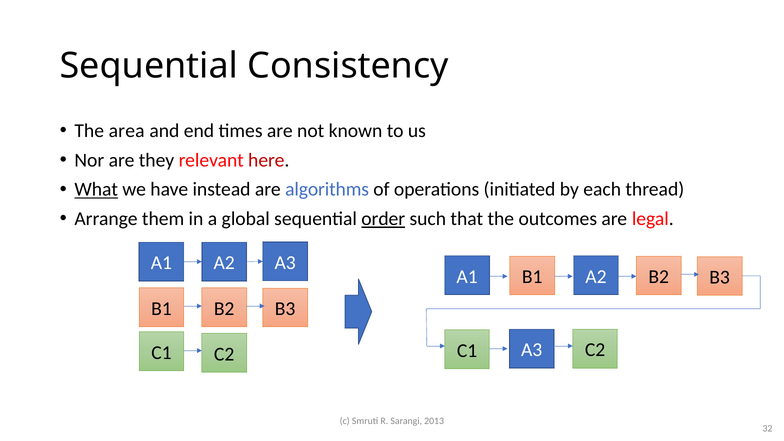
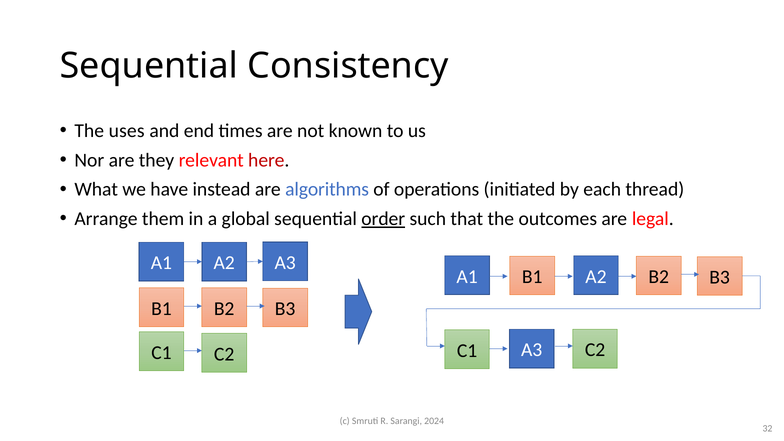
area: area -> uses (127, 131)
What underline: present -> none (96, 189)
2013: 2013 -> 2024 (434, 421)
